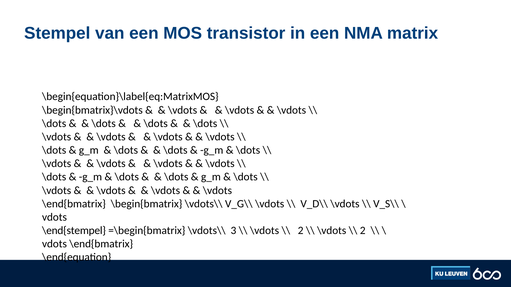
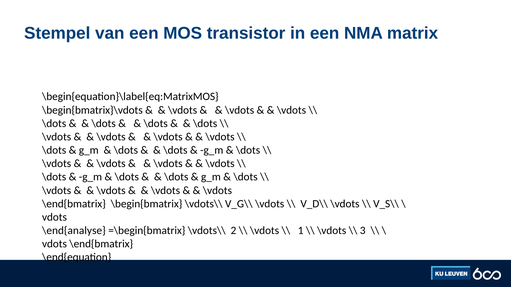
\end{stempel: \end{stempel -> \end{analyse (74, 231)
3: 3 -> 2 (233, 231)
2: 2 -> 1 (301, 231)
2: 2 -> 3 (363, 231)
